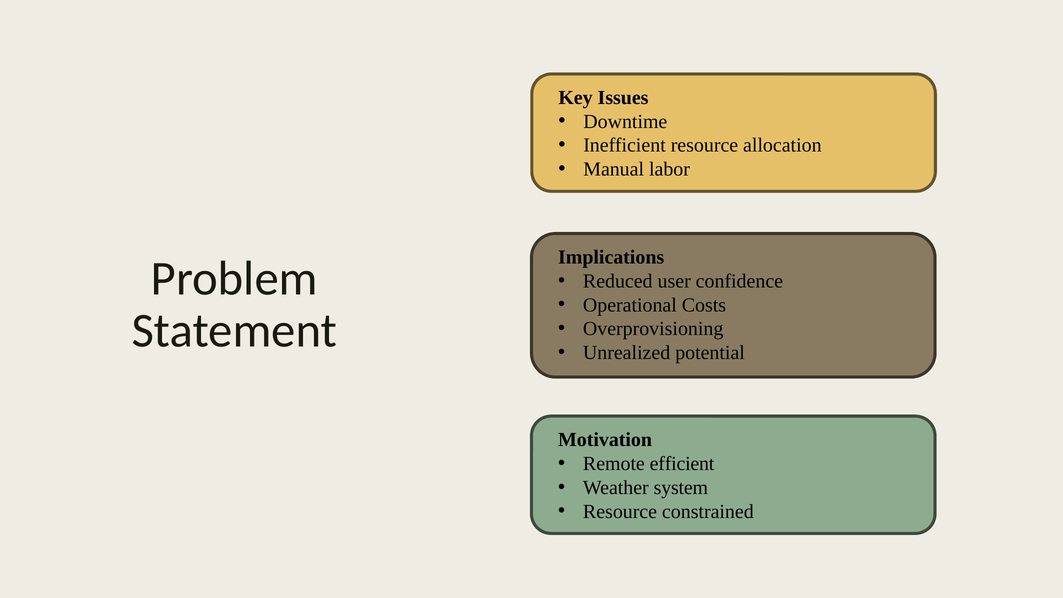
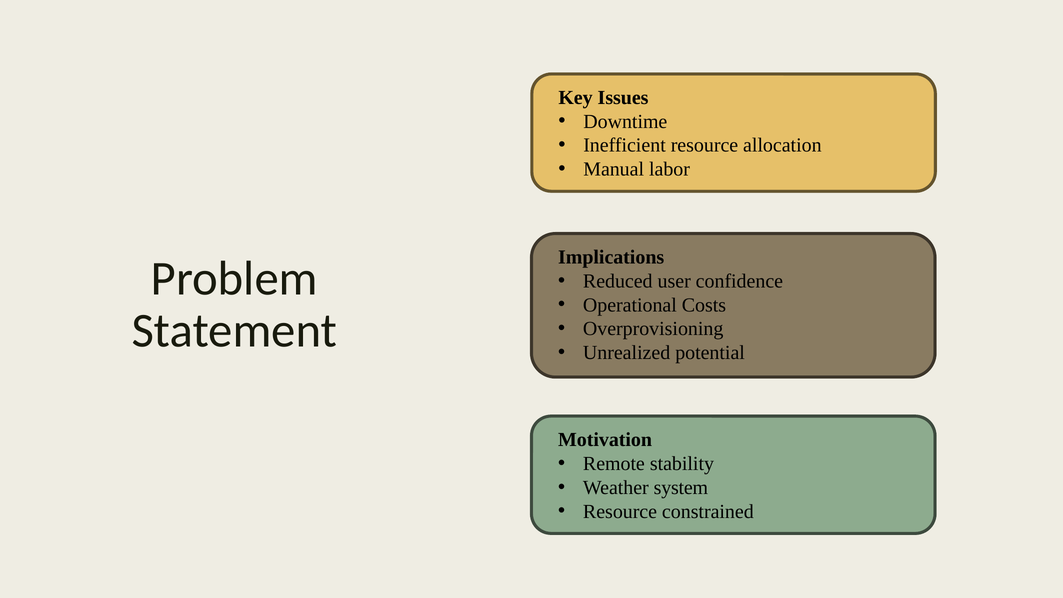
efficient: efficient -> stability (682, 464)
